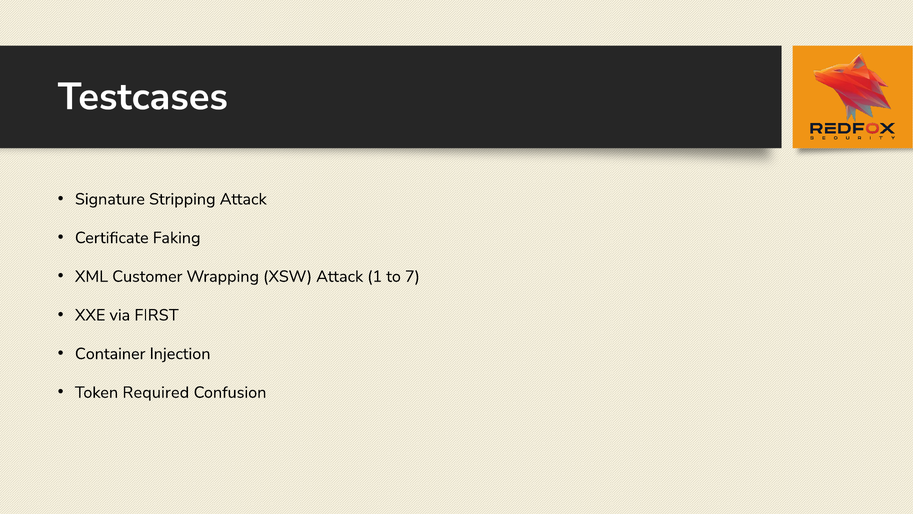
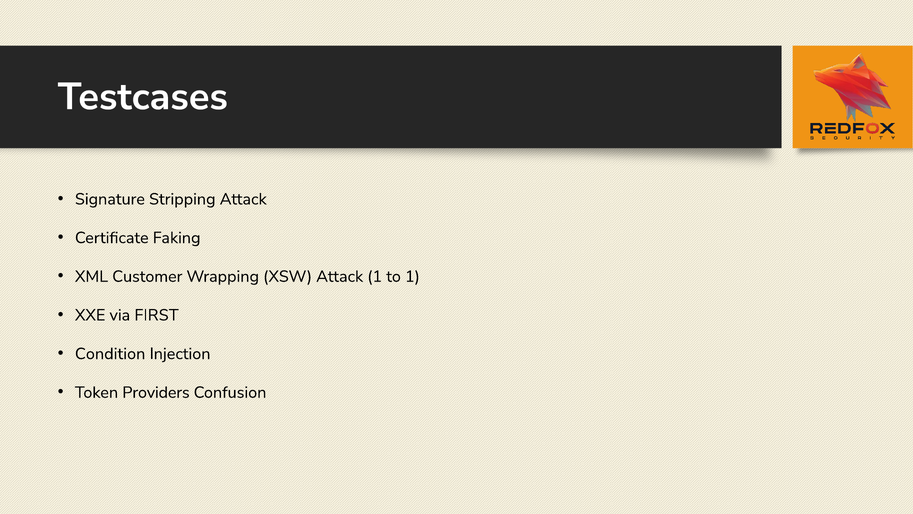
to 7: 7 -> 1 (412, 276)
Container: Container -> Condition (110, 353)
Required: Required -> Providers (156, 392)
